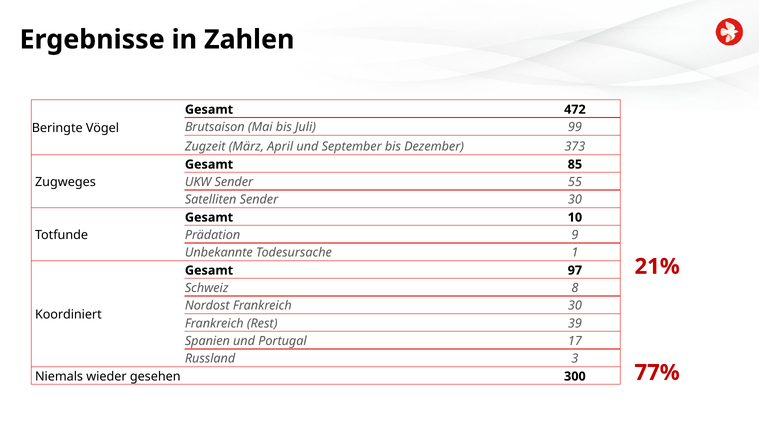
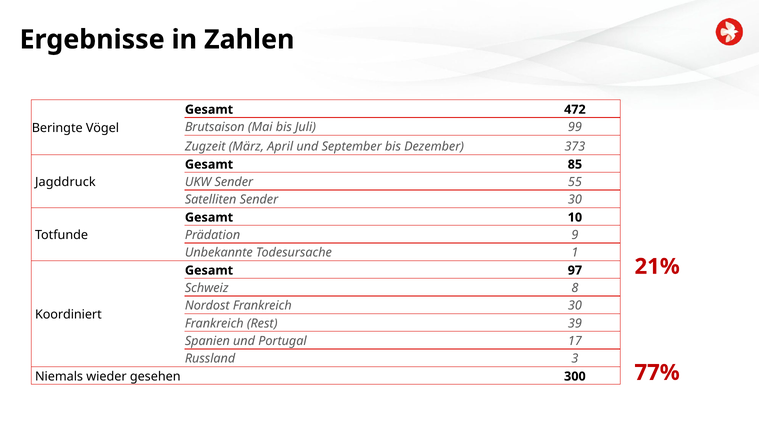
Zugweges: Zugweges -> Jagddruck (65, 182)
